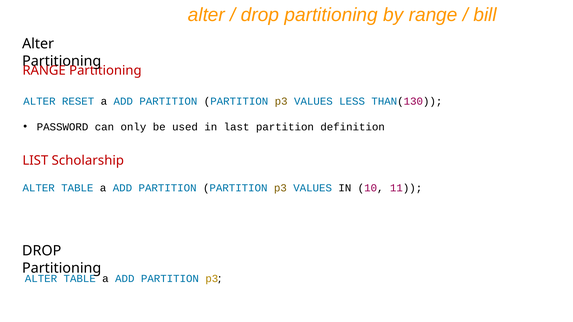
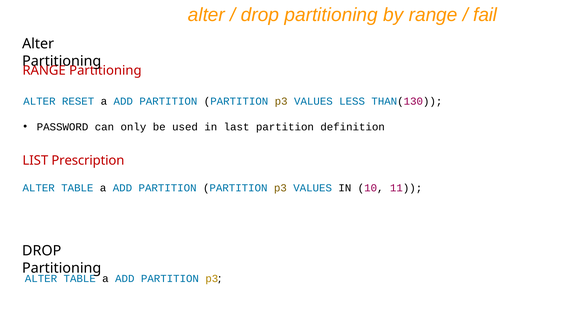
bill: bill -> fail (485, 15)
Scholarship: Scholarship -> Prescription (88, 161)
